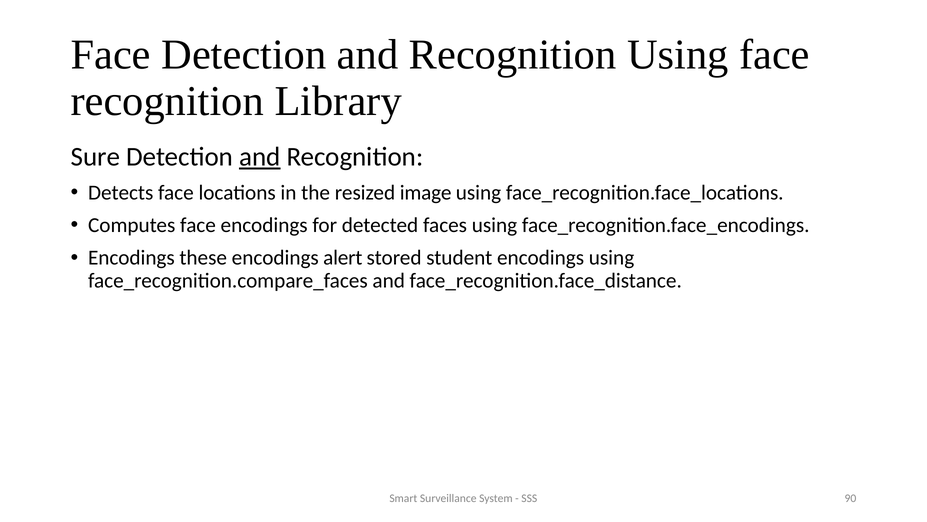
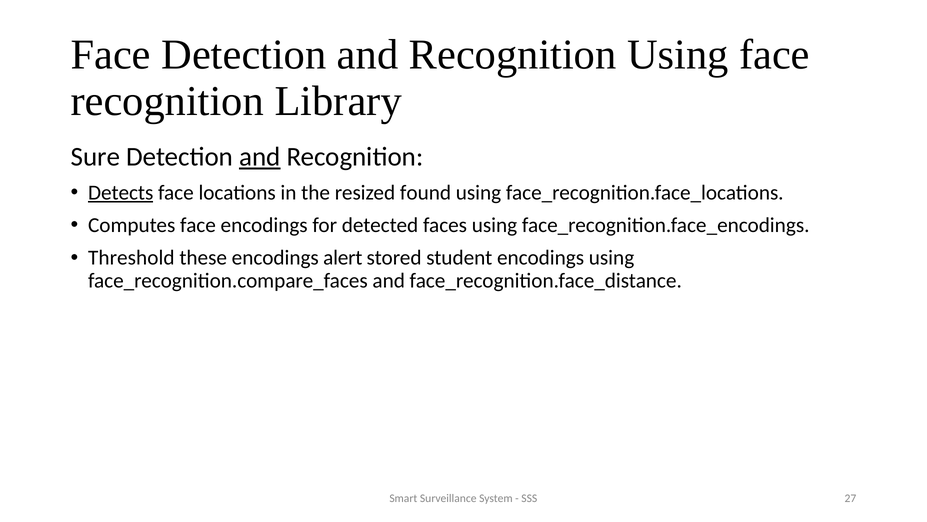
Detects underline: none -> present (121, 192)
image: image -> found (426, 192)
Encodings: Encodings -> Threshold (131, 258)
90: 90 -> 27 (850, 498)
